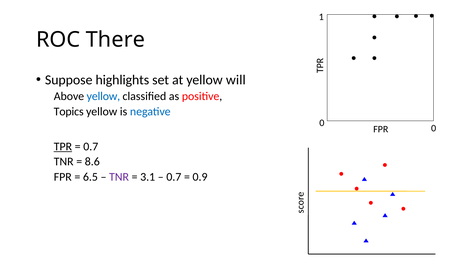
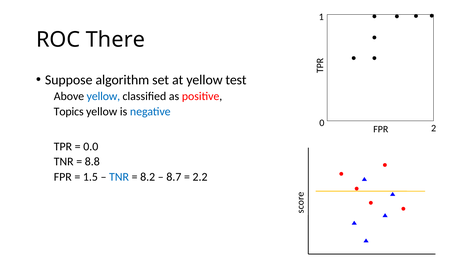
highlights: highlights -> algorithm (122, 80)
will: will -> test (236, 80)
FPR 0: 0 -> 2 (434, 128)
TPR underline: present -> none (63, 147)
0.7: 0.7 -> 0.0 (91, 147)
8.6: 8.6 -> 8.8 (92, 162)
6.5: 6.5 -> 1.5 (90, 177)
TNR colour: purple -> blue (119, 177)
3.1: 3.1 -> 8.2 (148, 177)
0.7: 0.7 -> 8.7 (174, 177)
0.9: 0.9 -> 2.2 (200, 177)
